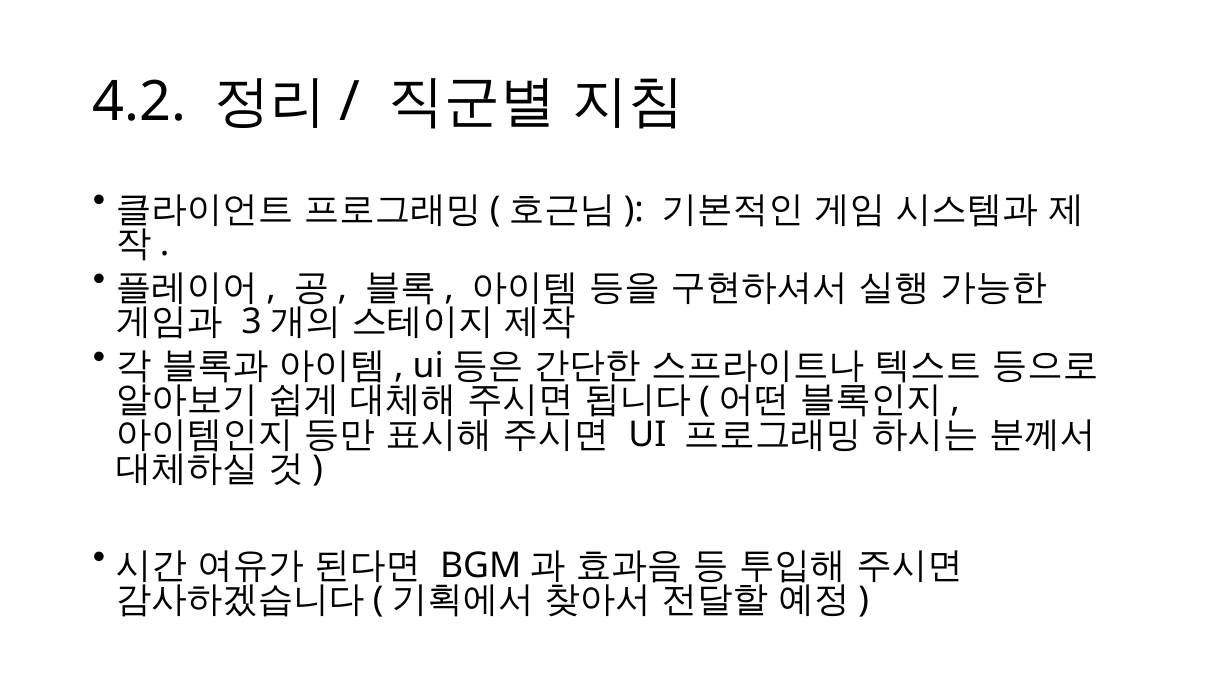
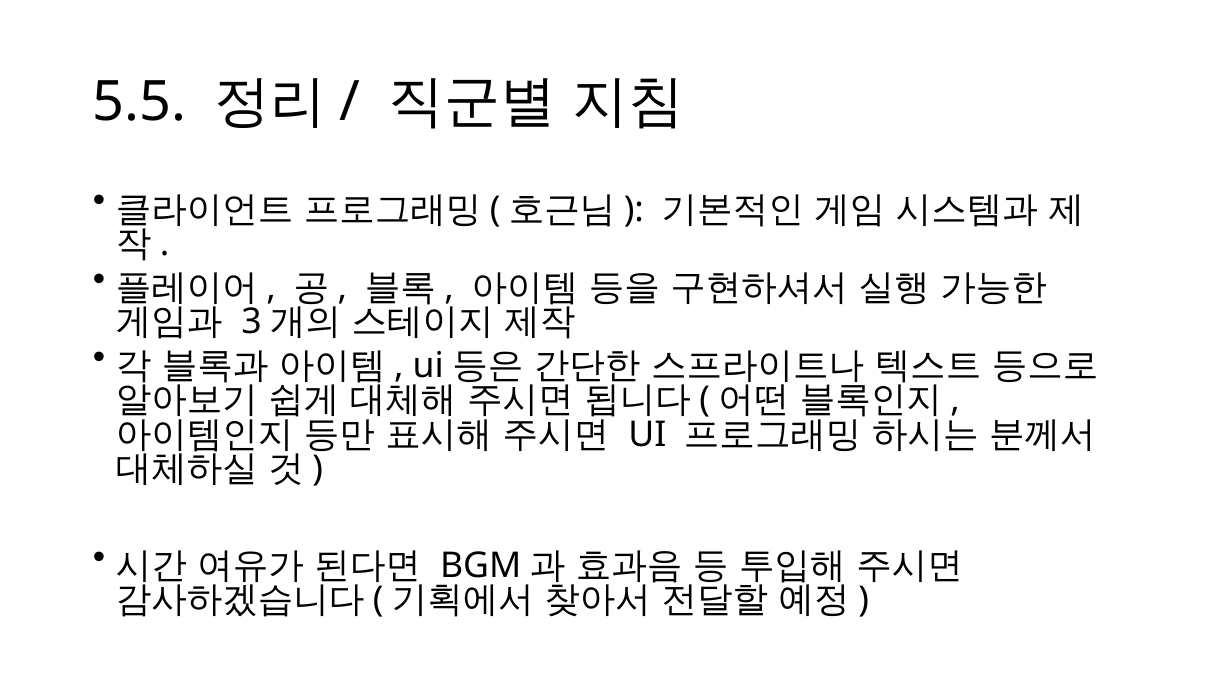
4.2: 4.2 -> 5.5 (140, 102)
